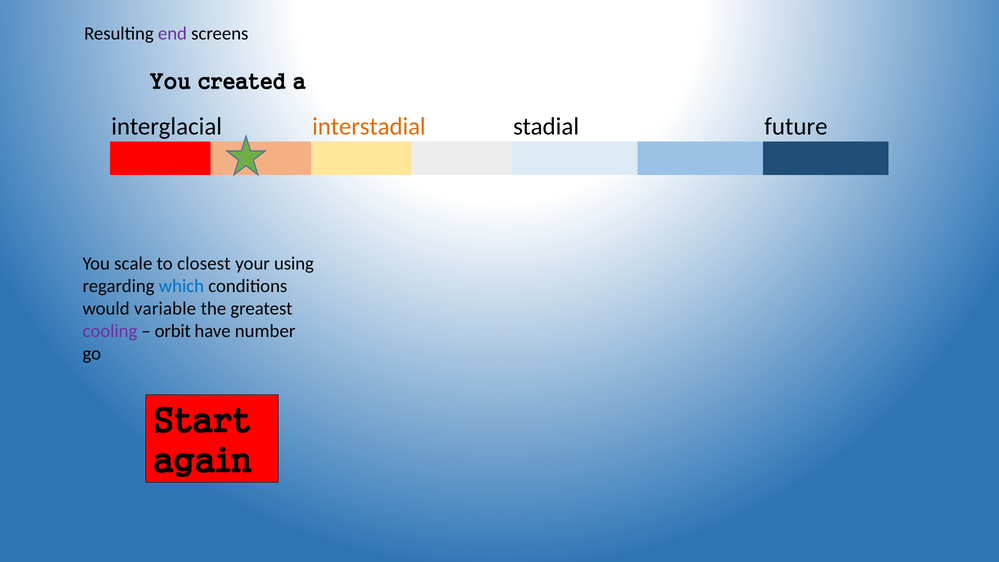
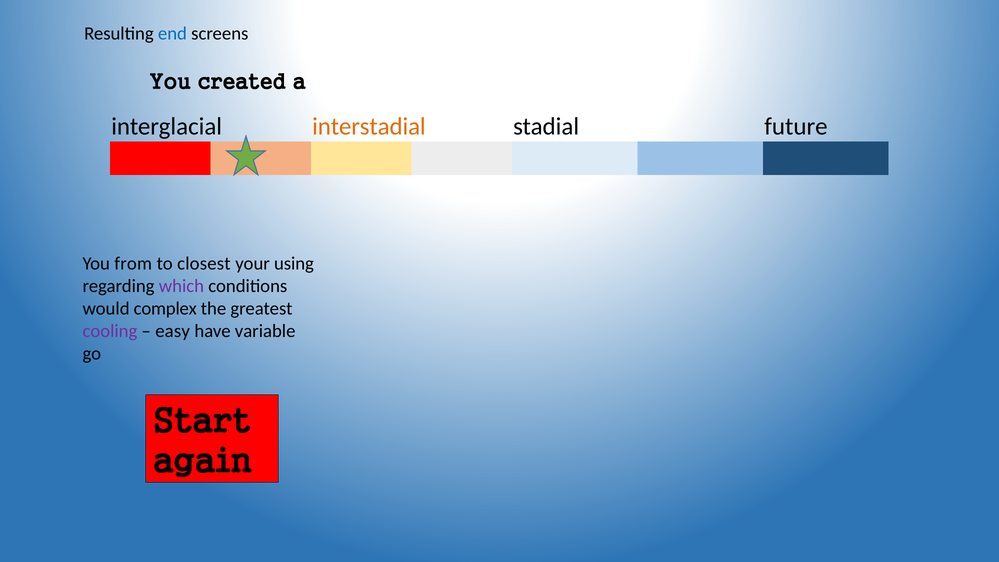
end colour: purple -> blue (172, 34)
scale: scale -> from (133, 264)
which colour: blue -> purple (181, 286)
variable: variable -> complex (165, 309)
orbit: orbit -> easy (173, 331)
number: number -> variable (265, 331)
